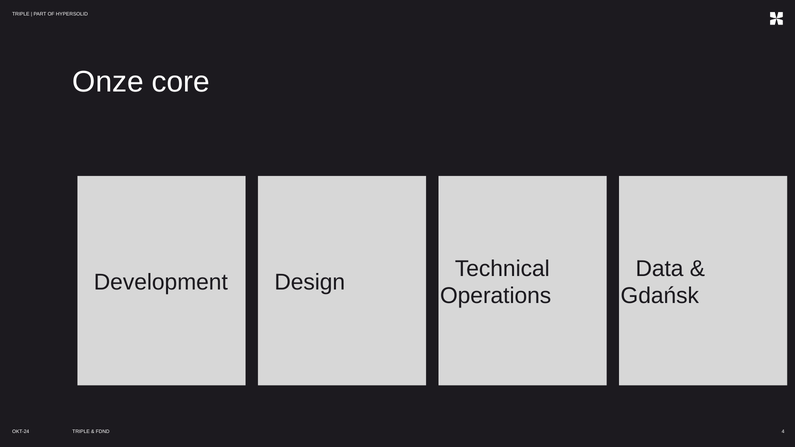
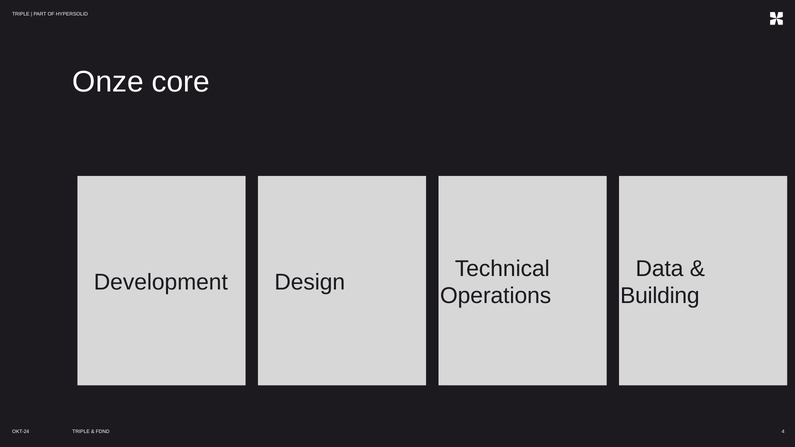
Gdańsk: Gdańsk -> Building (660, 296)
